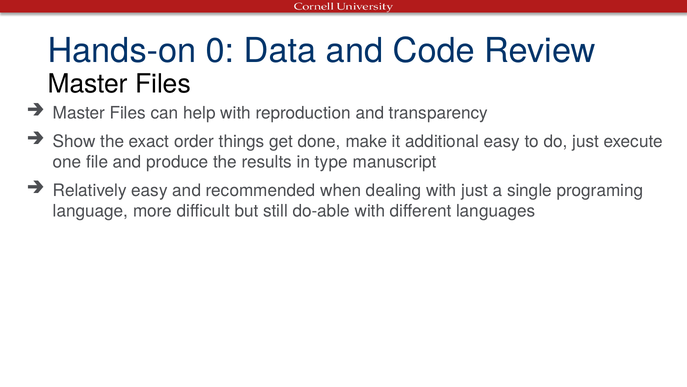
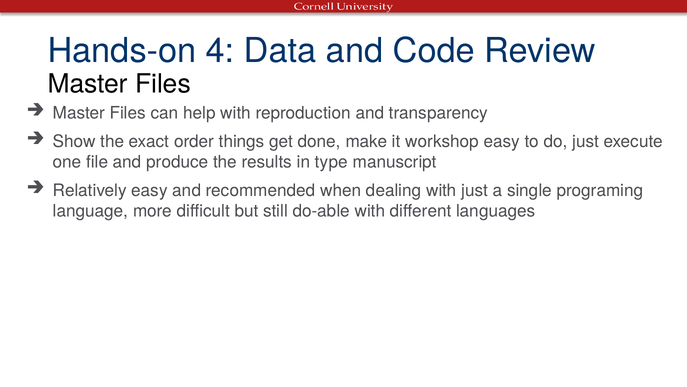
0: 0 -> 4 (220, 51)
additional: additional -> workshop (442, 141)
